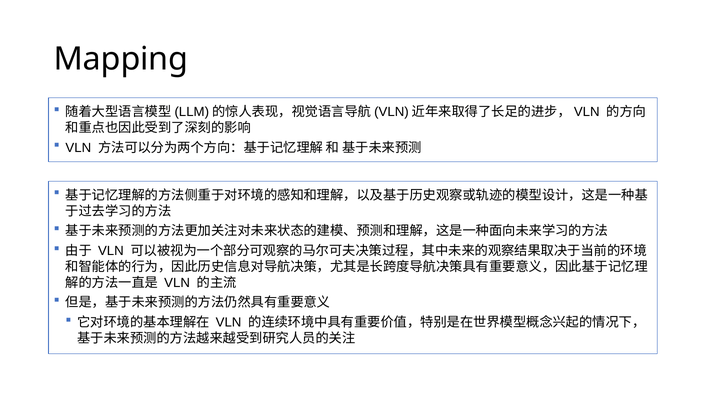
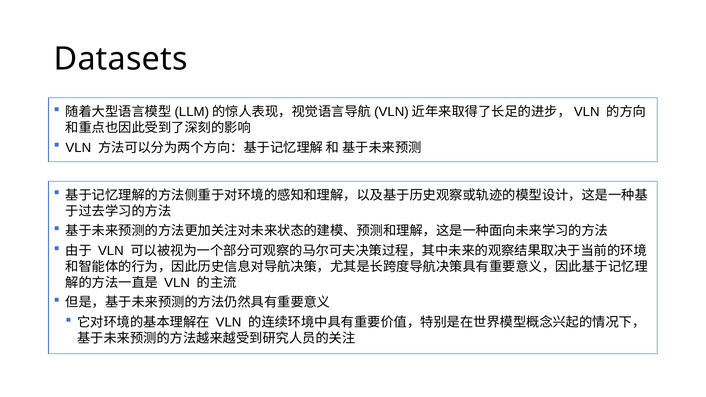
Mapping: Mapping -> Datasets (121, 59)
